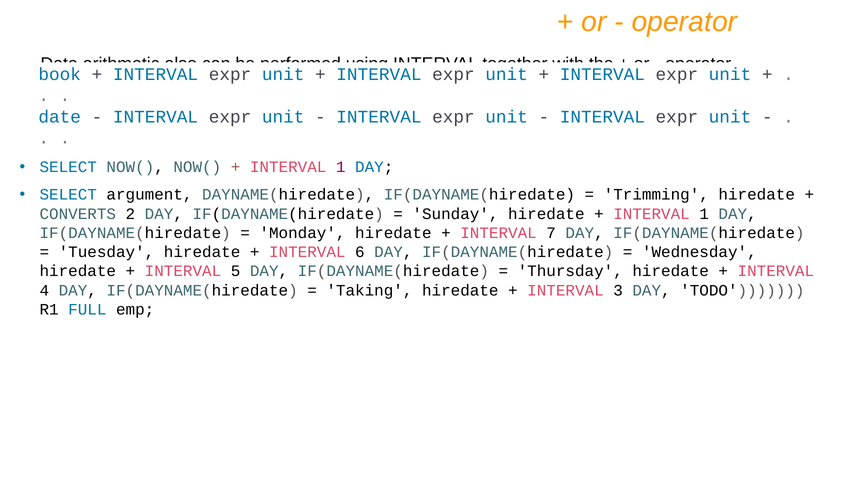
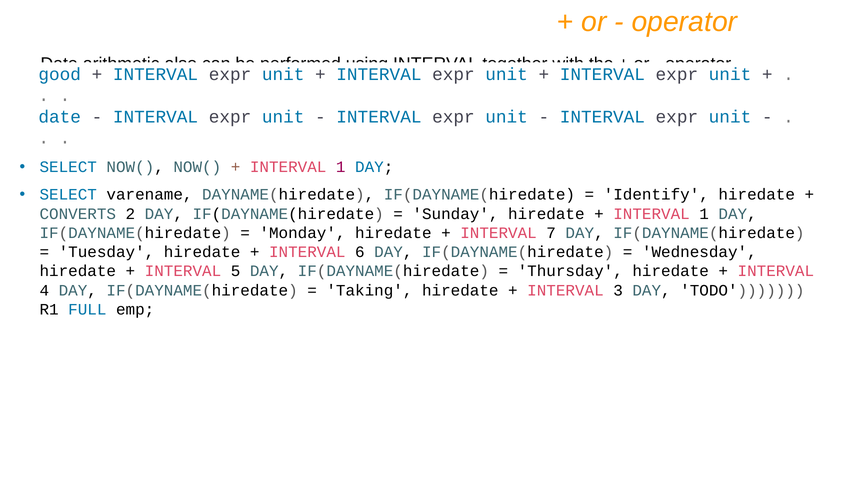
book: book -> good (60, 74)
argument: argument -> varename (149, 195)
Trimming: Trimming -> Identify (656, 195)
